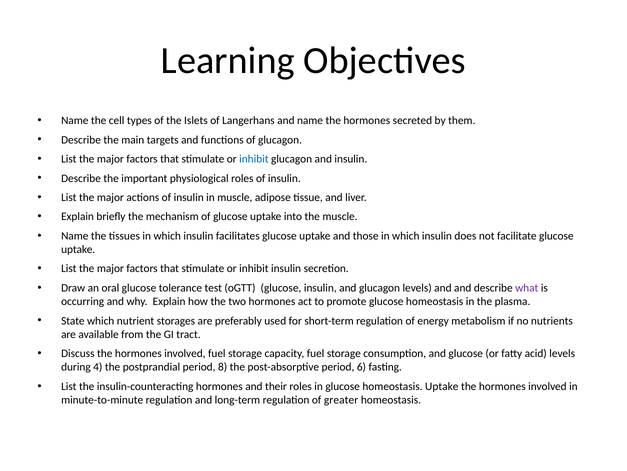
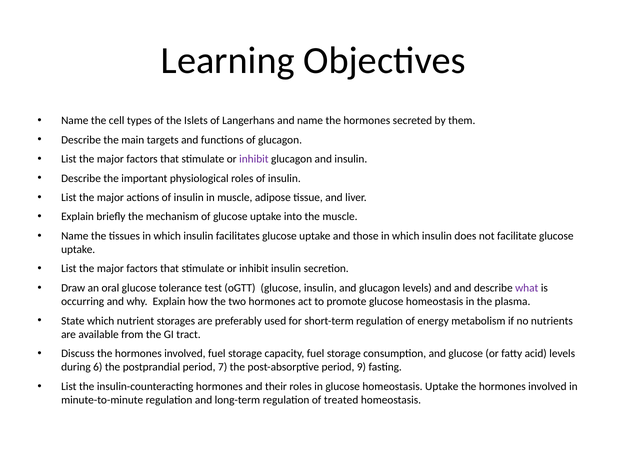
inhibit colour: blue -> purple (254, 159)
4: 4 -> 6 (98, 367)
8: 8 -> 7 (223, 367)
6: 6 -> 9 (361, 367)
greater: greater -> treated (341, 399)
